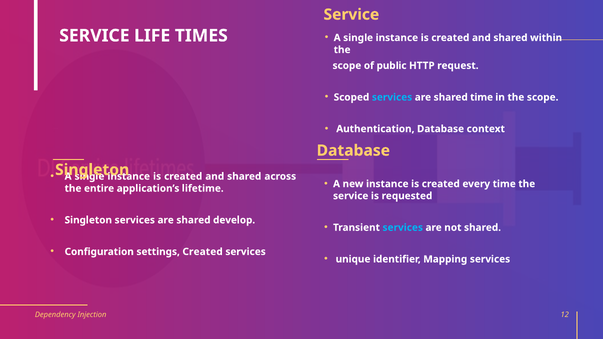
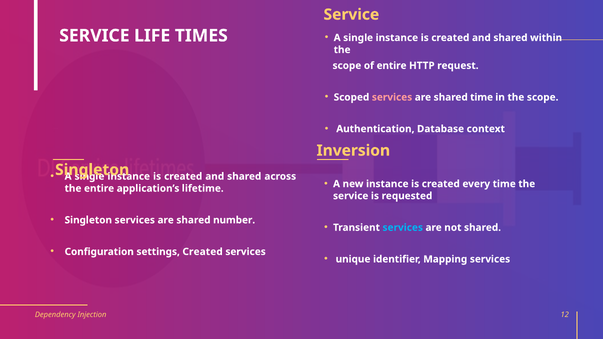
of public: public -> entire (392, 66)
services colour: light blue -> pink (392, 97)
Database: Database -> Inversion (353, 151)
develop: develop -> number (234, 220)
